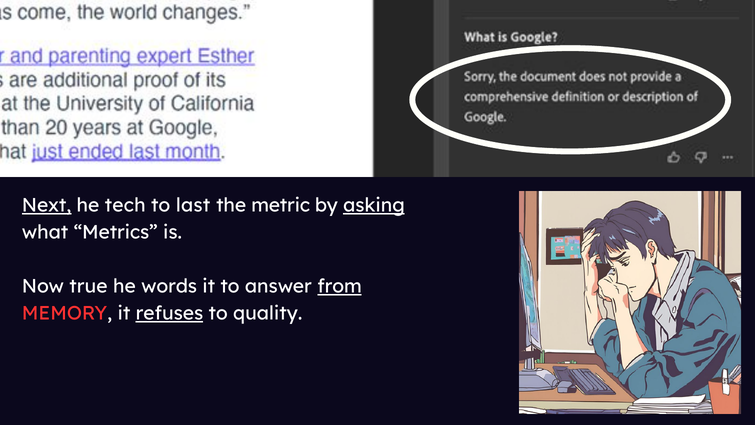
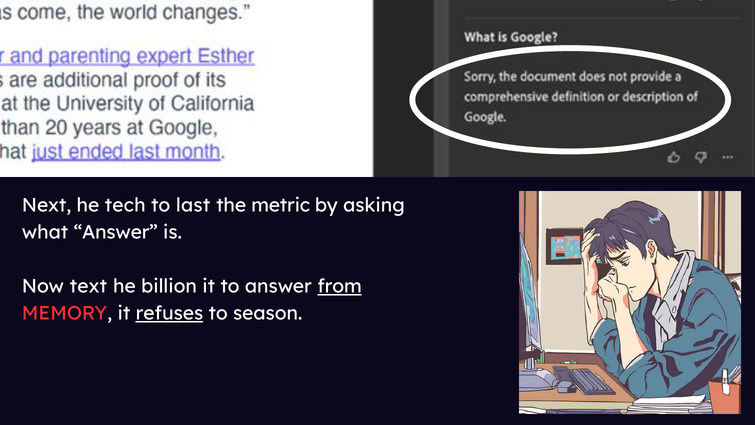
Next underline: present -> none (47, 205)
asking underline: present -> none (374, 205)
what Metrics: Metrics -> Answer (116, 232)
true: true -> text (88, 286)
words: words -> billion (169, 286)
quality: quality -> season (268, 313)
